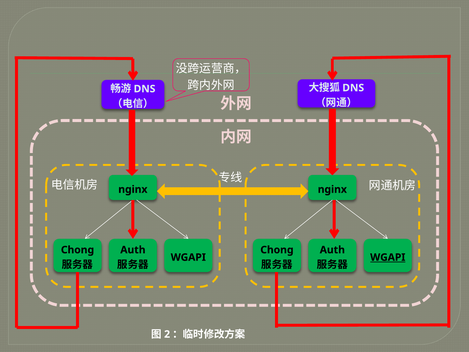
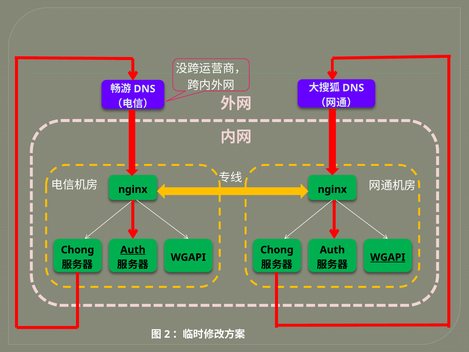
Auth underline: none -> present (133, 250)
